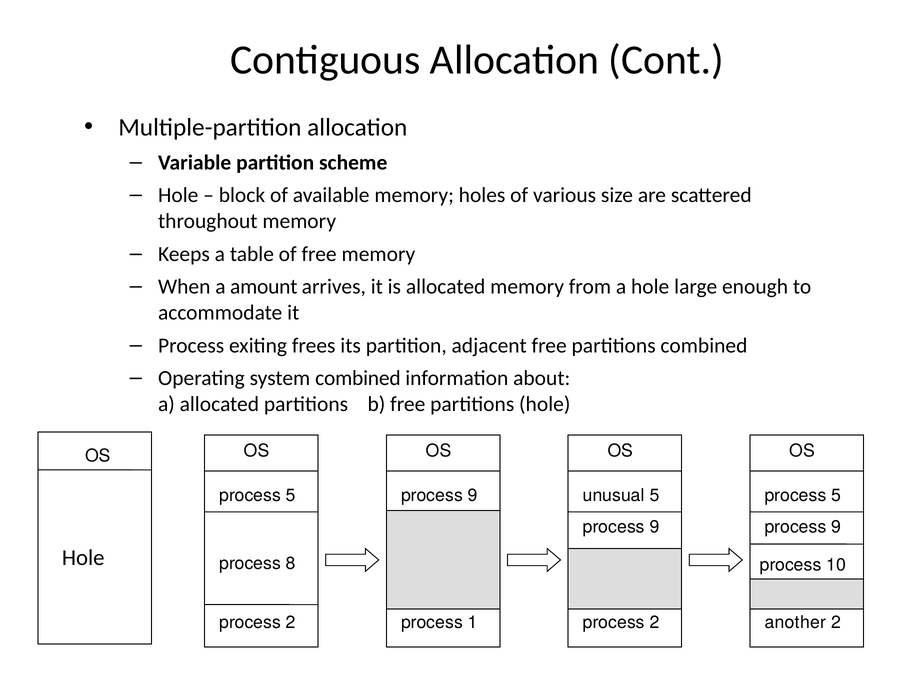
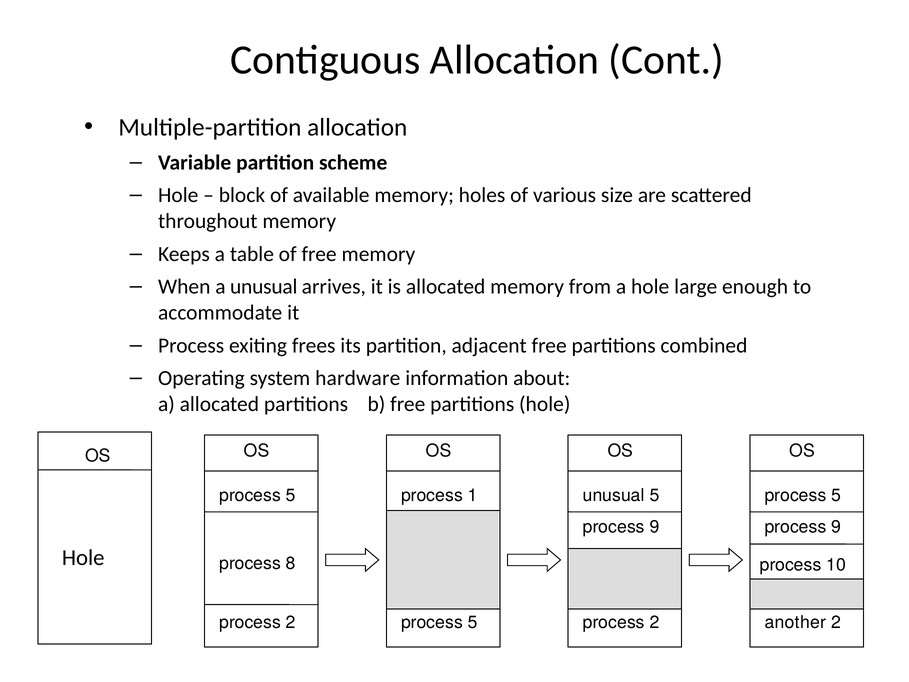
a amount: amount -> unusual (264, 287)
system combined: combined -> hardware (358, 378)
9: 9 -> 1 (473, 495)
1: 1 -> 5 (473, 622)
